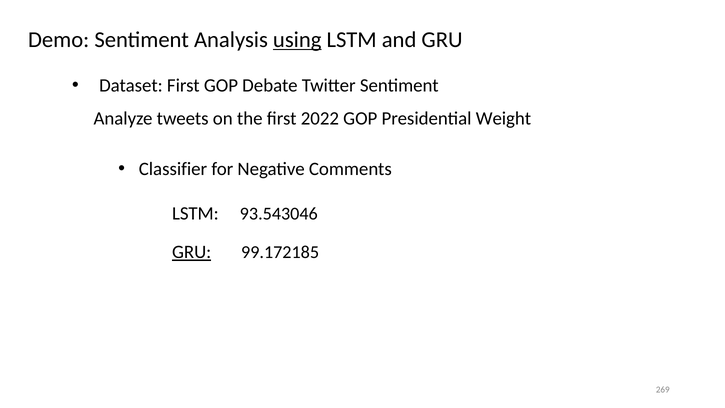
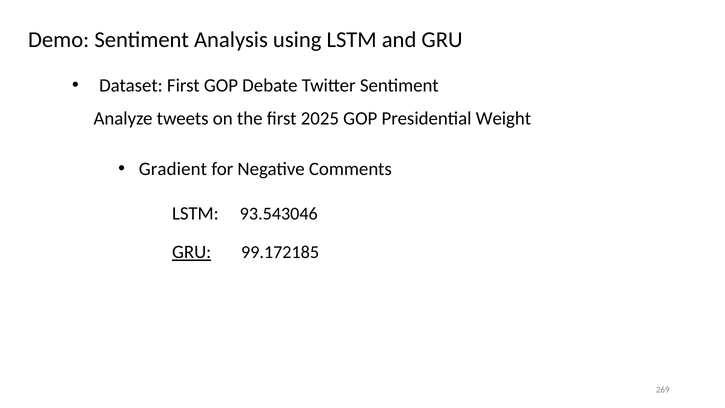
using underline: present -> none (297, 40)
2022: 2022 -> 2025 (320, 119)
Classifier: Classifier -> Gradient (173, 169)
